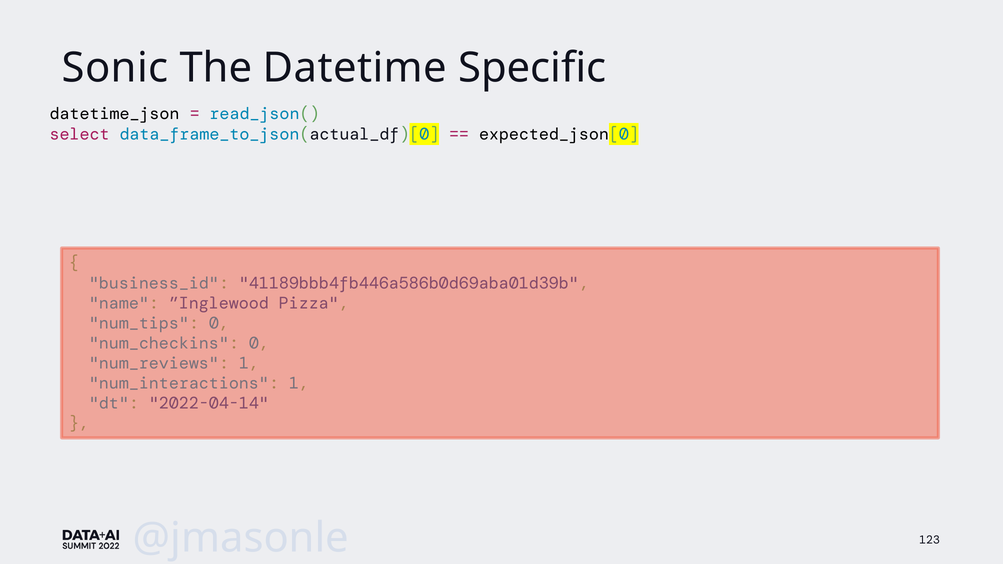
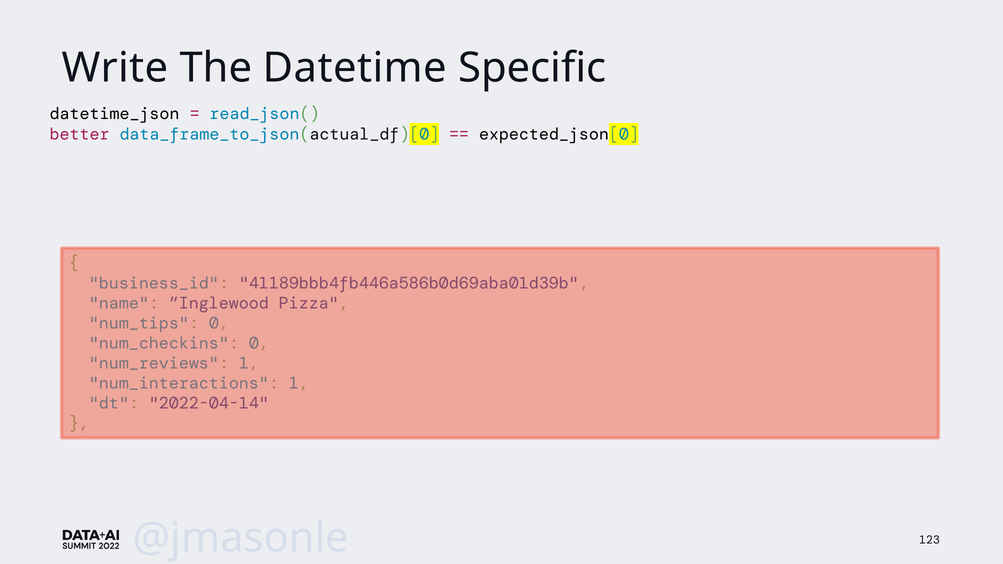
Sonic: Sonic -> Write (115, 68)
select: select -> better (80, 134)
